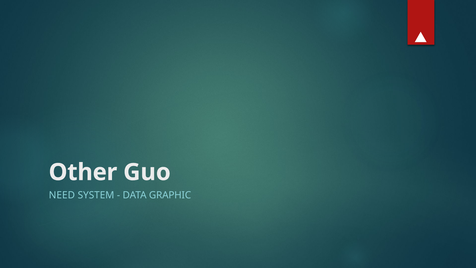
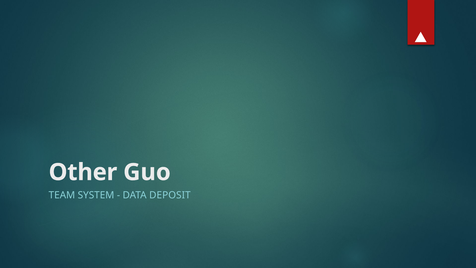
NEED: NEED -> TEAM (62, 195)
GRAPHIC: GRAPHIC -> DEPOSIT (170, 195)
